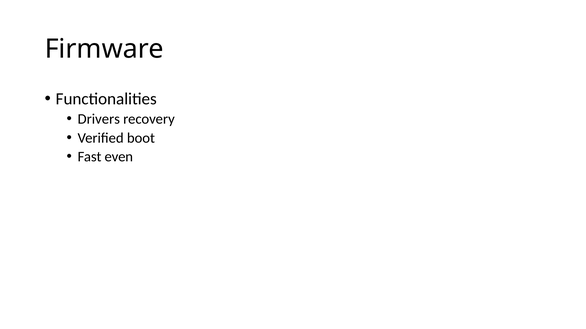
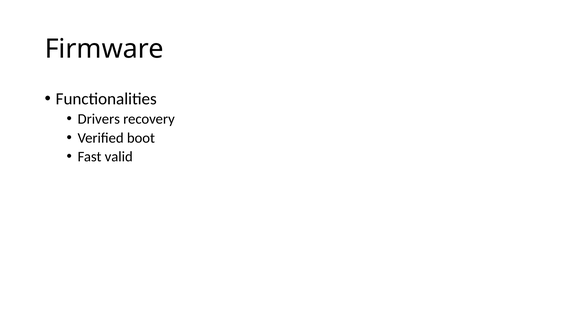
even: even -> valid (119, 157)
